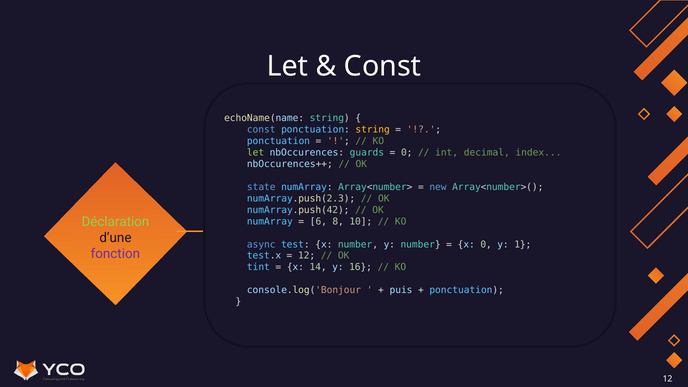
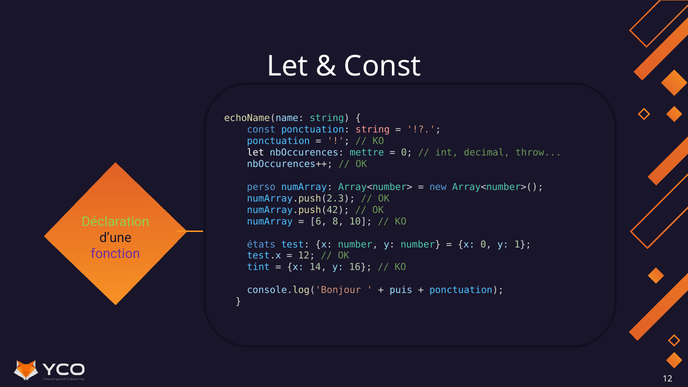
string colour: yellow -> pink (373, 130)
let colour: light green -> white (256, 152)
guards: guards -> mettre (367, 152)
index: index -> throw (538, 152)
state: state -> perso (261, 187)
async: async -> états (261, 244)
